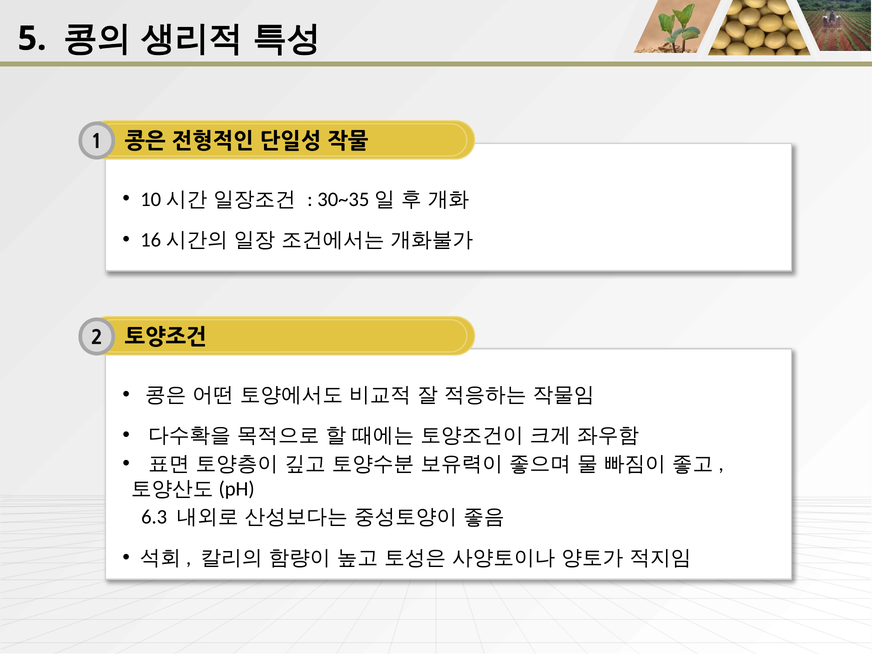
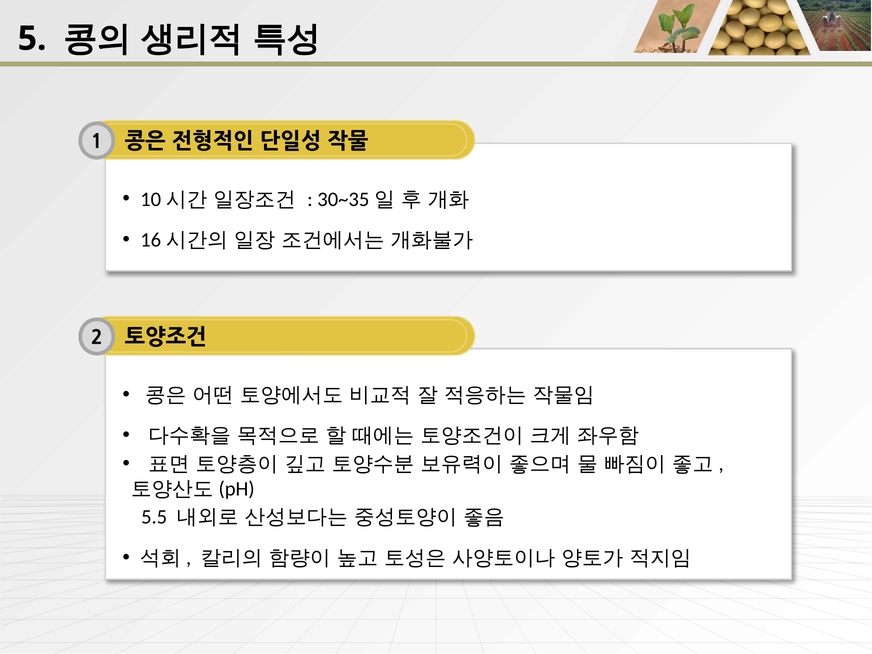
6.3: 6.3 -> 5.5 (154, 517)
